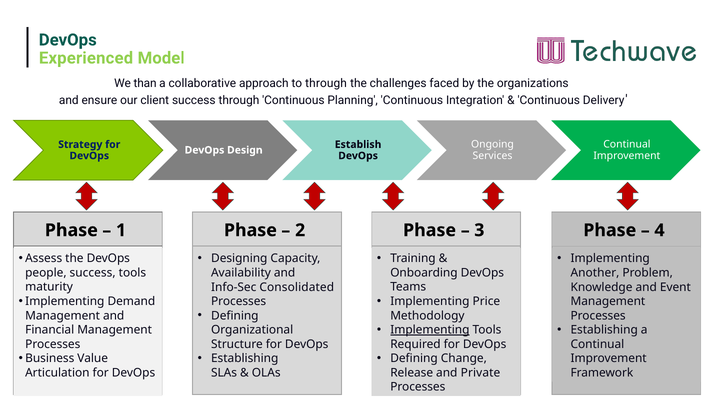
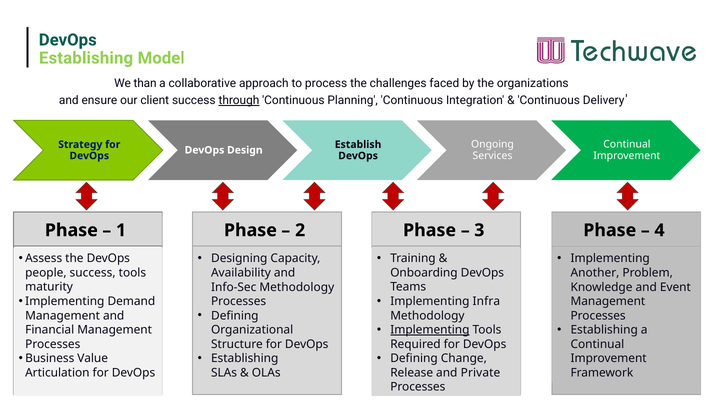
Experienced: Experienced -> Establishing (86, 58)
to through: through -> process (326, 83)
through underline: none -> present (239, 100)
Info-Sec Consolidated: Consolidated -> Methodology (297, 287)
Price: Price -> Infra (486, 301)
